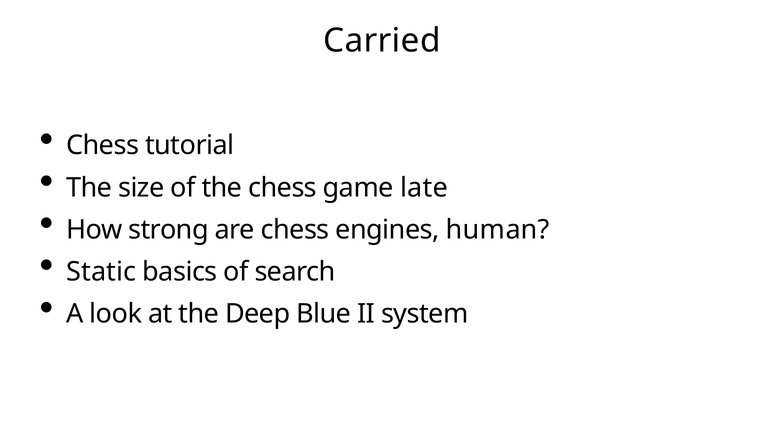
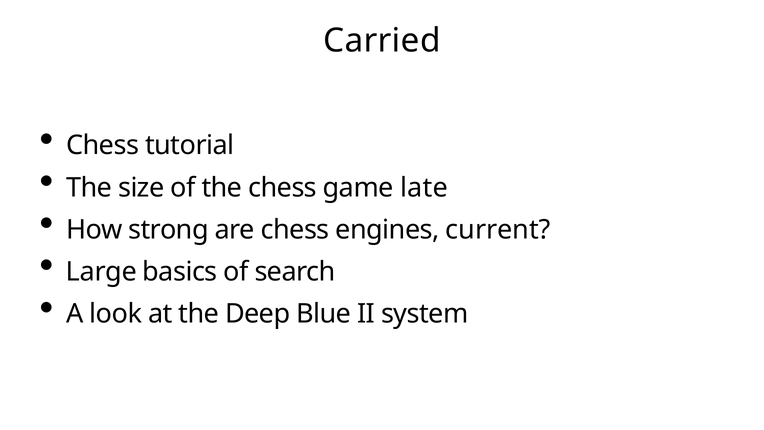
human: human -> current (498, 230)
Static: Static -> Large (101, 272)
